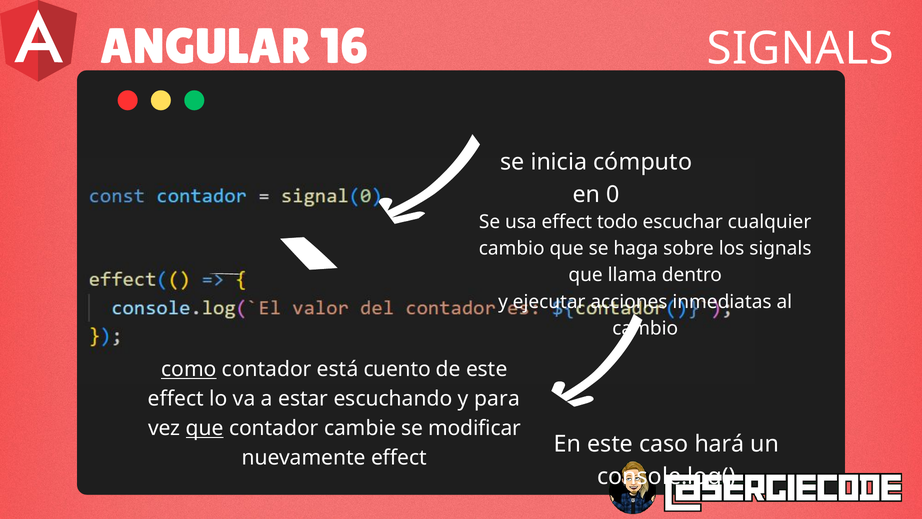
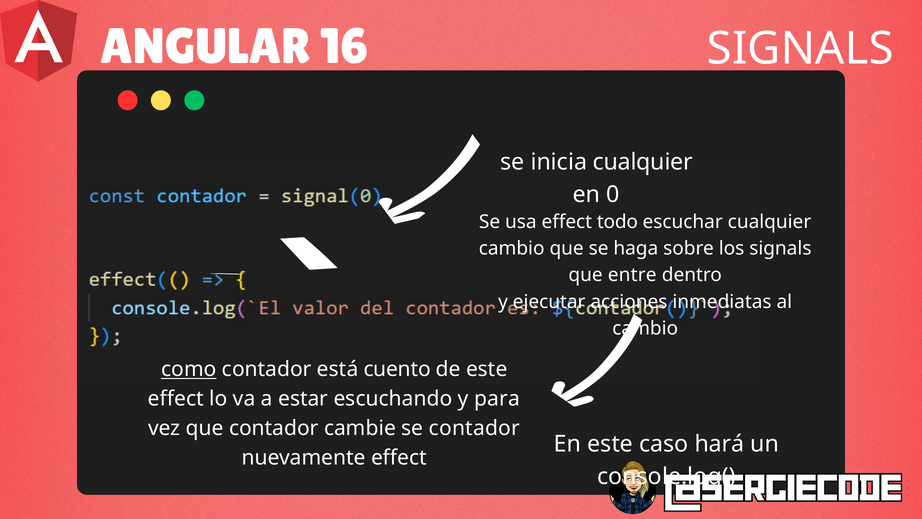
inicia cómputo: cómputo -> cualquier (643, 162)
llama: llama -> entre (632, 275)
que underline: present -> none (205, 428)
se modificar: modificar -> contador (474, 428)
